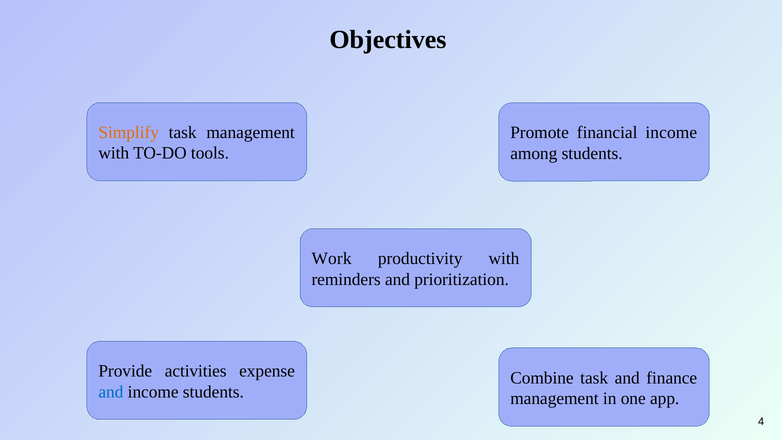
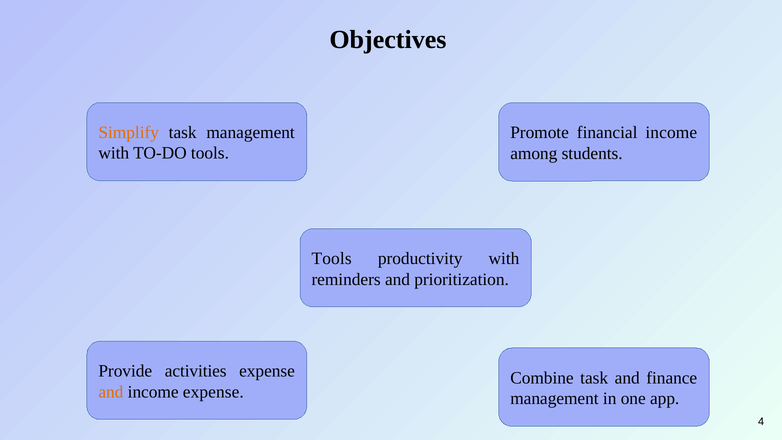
Work: Work -> Tools (332, 258)
and colour: blue -> orange (111, 392)
income students: students -> expense (213, 392)
